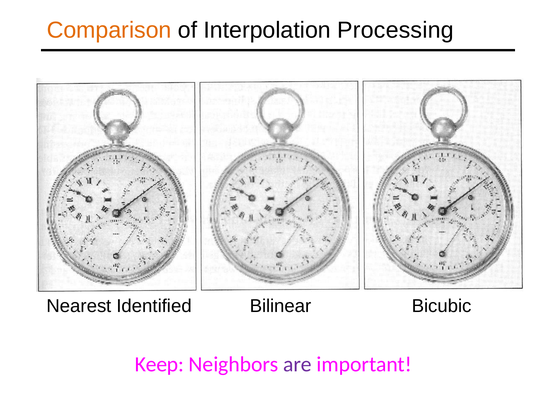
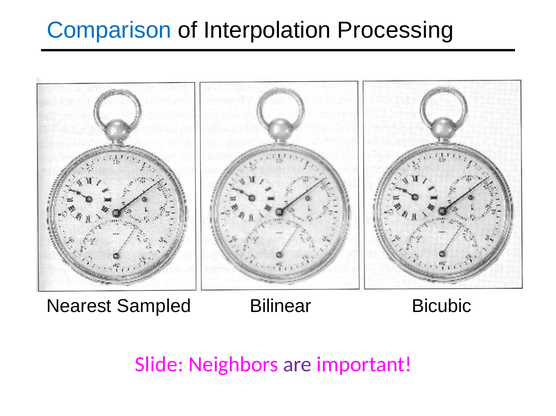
Comparison colour: orange -> blue (109, 30)
Identified: Identified -> Sampled (154, 307)
Keep: Keep -> Slide (159, 365)
